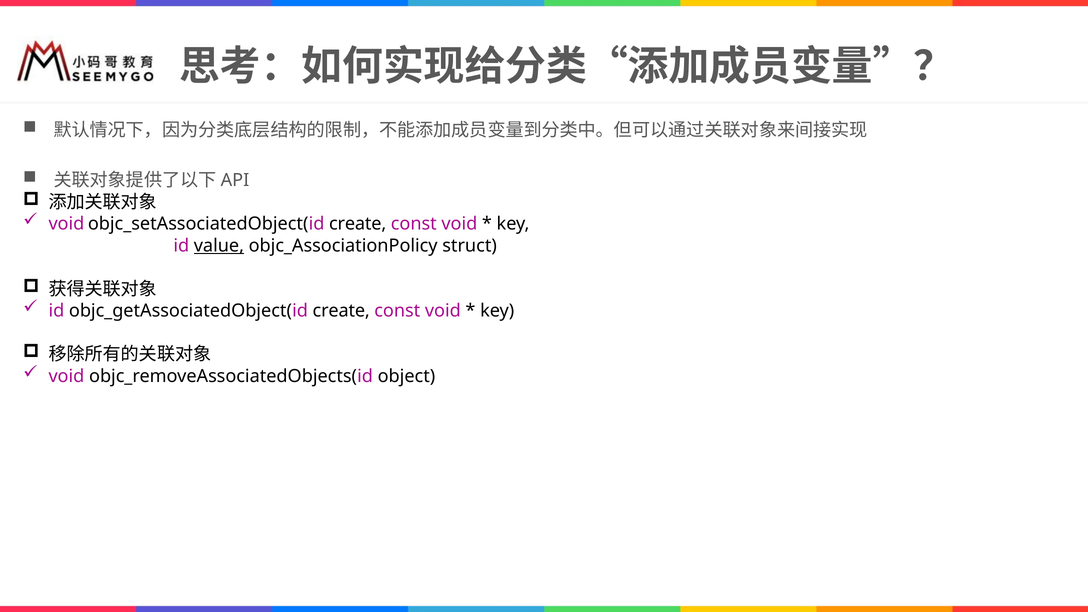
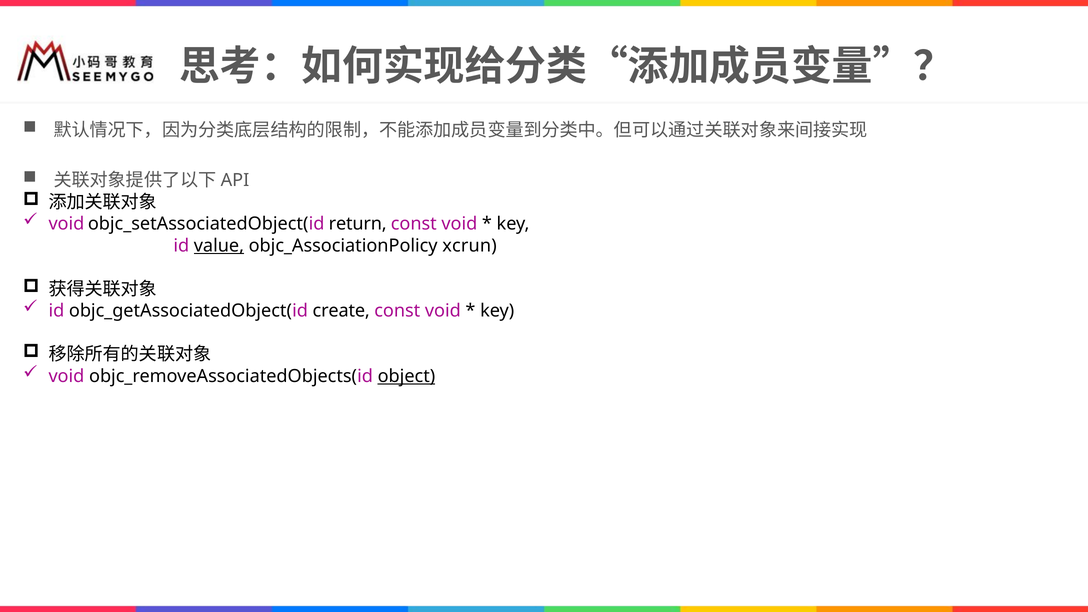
objc_setAssociatedObject(id create: create -> return (358, 224)
struct: struct -> xcrun (469, 246)
object underline: none -> present (406, 376)
